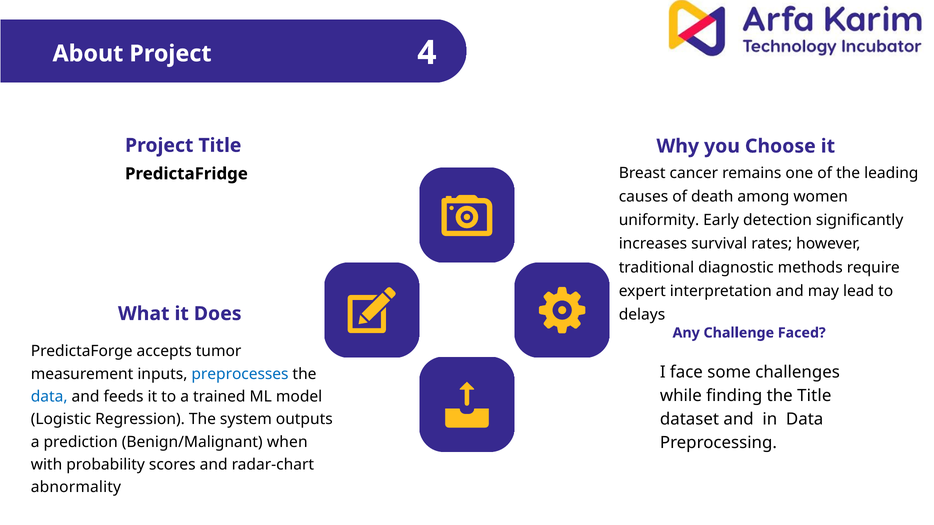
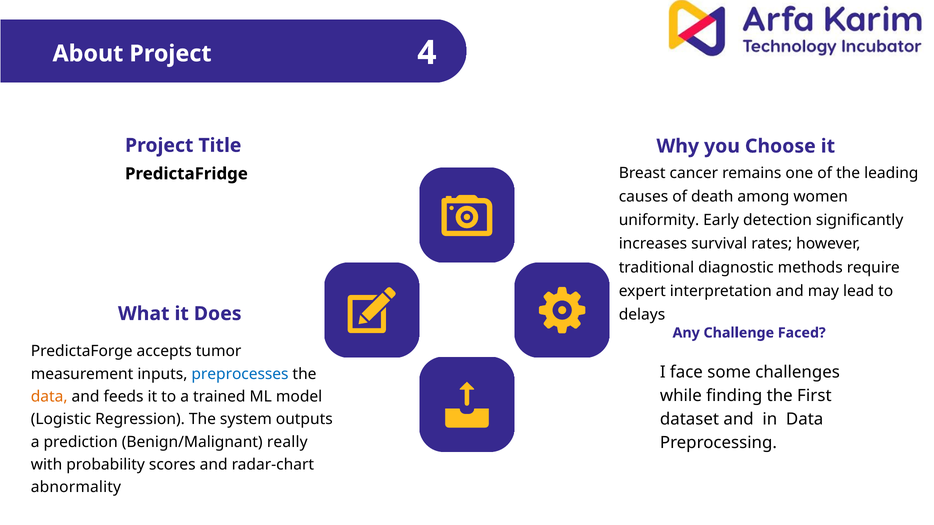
the Title: Title -> First (814, 396)
data colour: blue -> orange (49, 397)
when: when -> really (287, 442)
